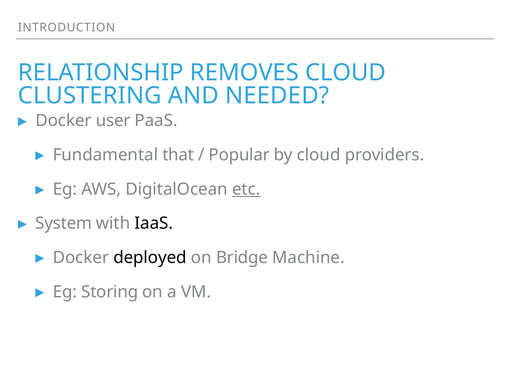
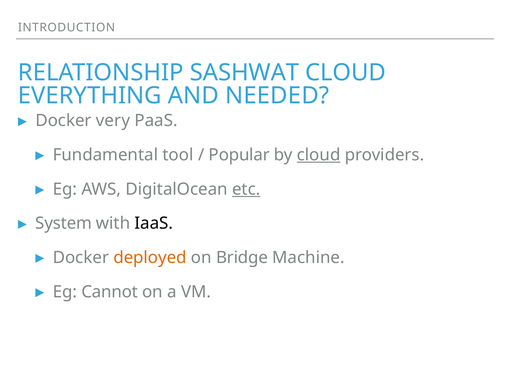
REMOVES: REMOVES -> SASHWAT (245, 73)
CLUSTERING: CLUSTERING -> EVERYTHING (90, 96)
user: user -> very (113, 121)
that: that -> tool (178, 155)
cloud underline: none -> present (319, 155)
deployed colour: black -> orange (150, 258)
Storing: Storing -> Cannot (110, 292)
